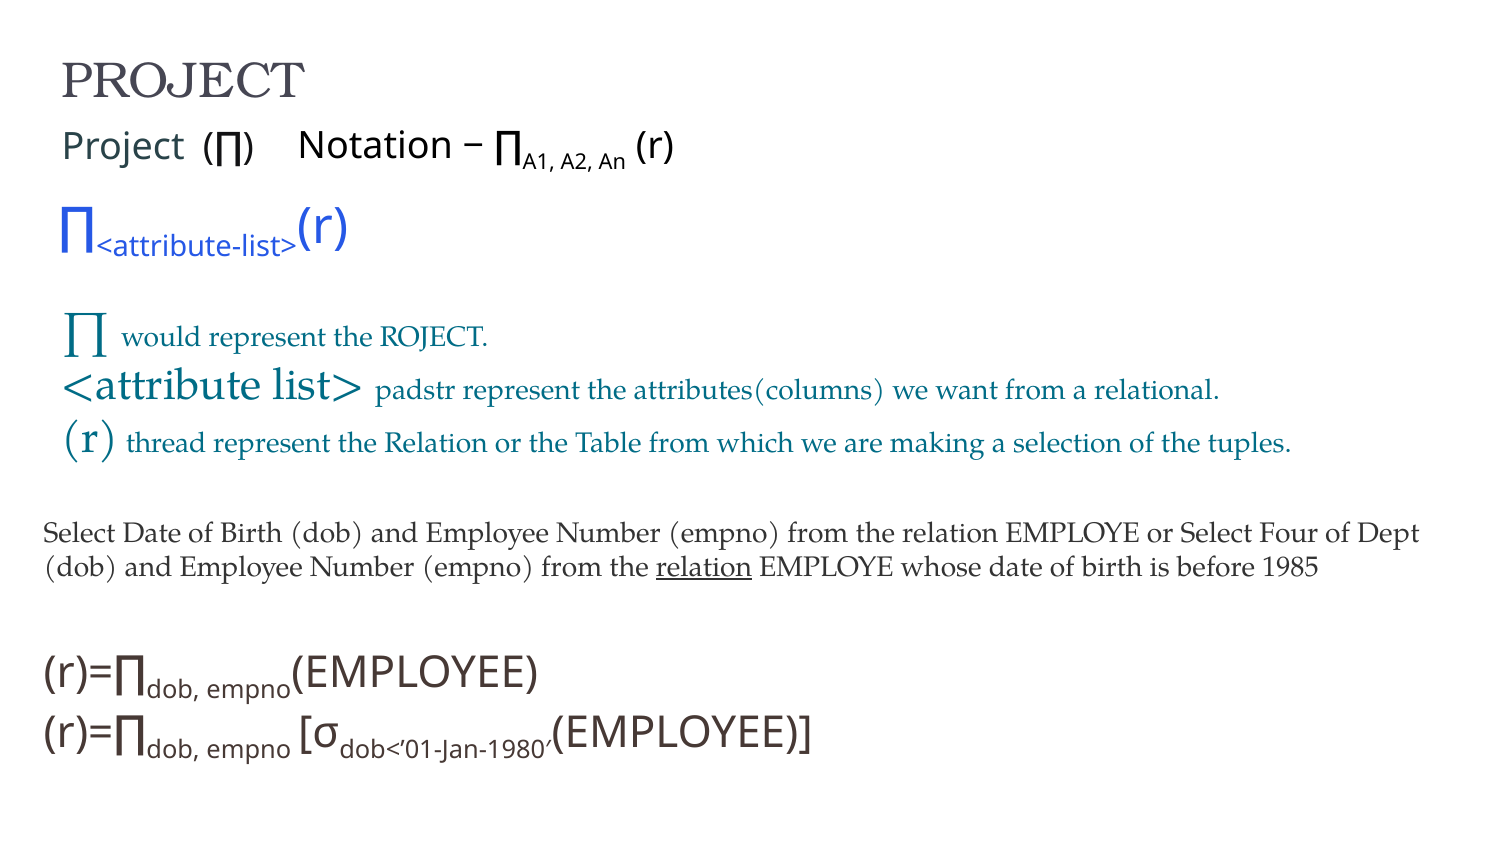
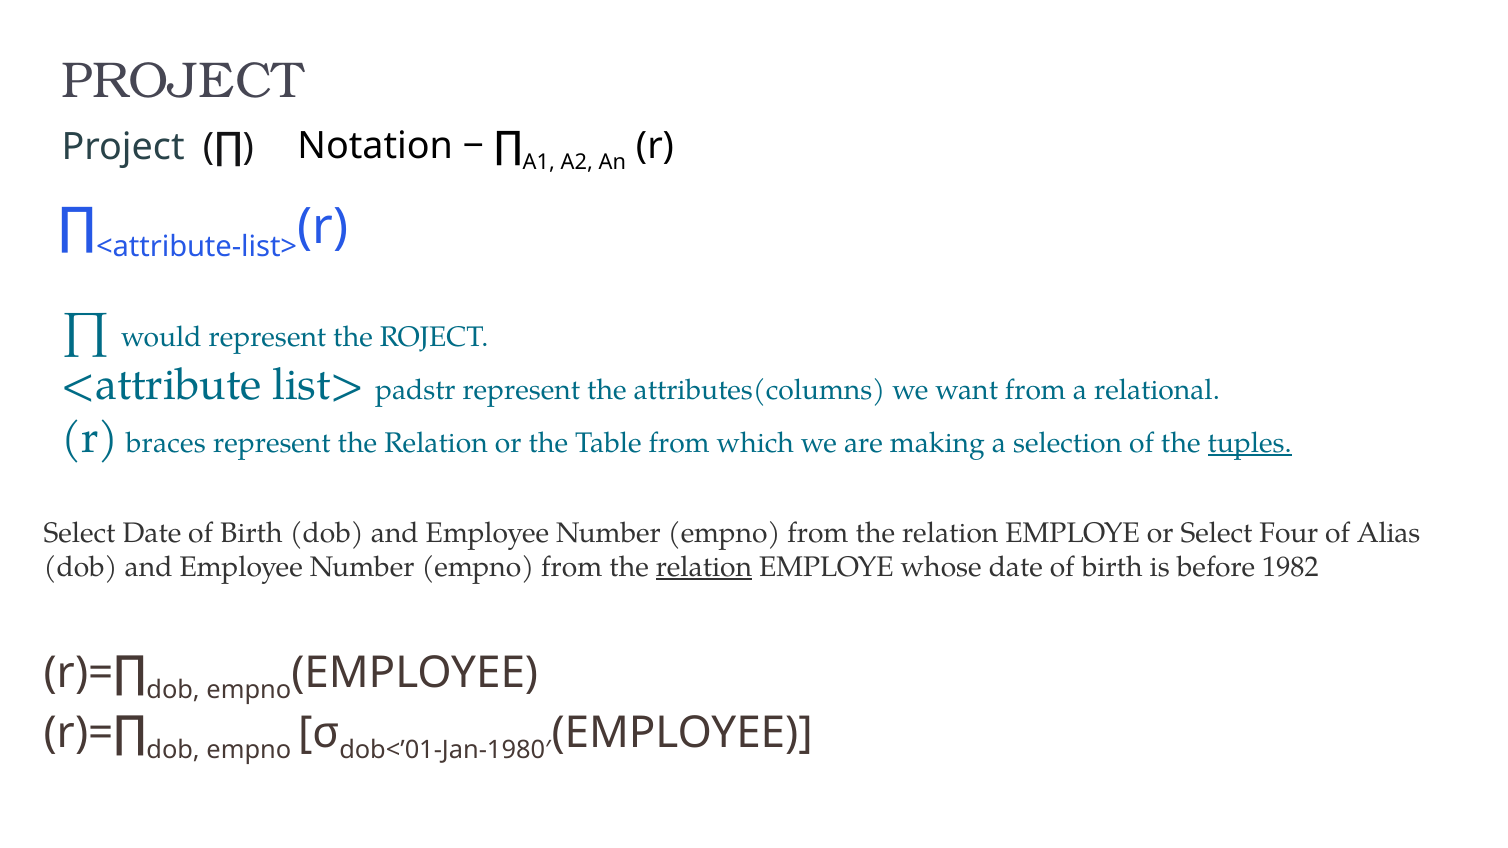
thread: thread -> braces (166, 443)
tuples underline: none -> present (1250, 443)
Dept: Dept -> Alias (1389, 533)
1985: 1985 -> 1982 (1290, 567)
